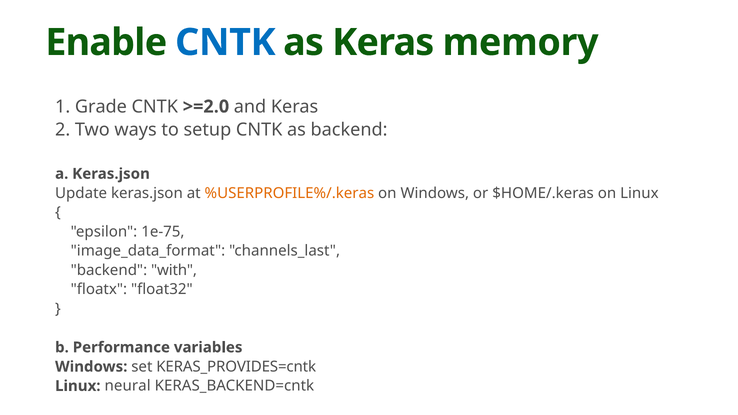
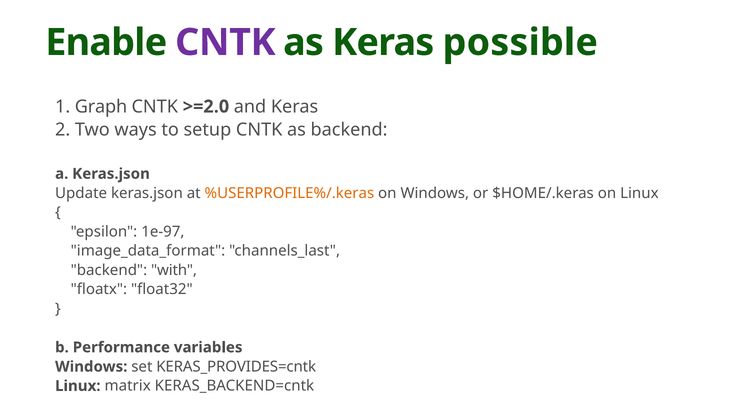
CNTK colour: blue -> purple (225, 43)
memory: memory -> possible (520, 43)
Grade: Grade -> Graph (101, 107)
1e-75: 1e-75 -> 1e-97 (163, 232)
neural: neural -> matrix (128, 386)
